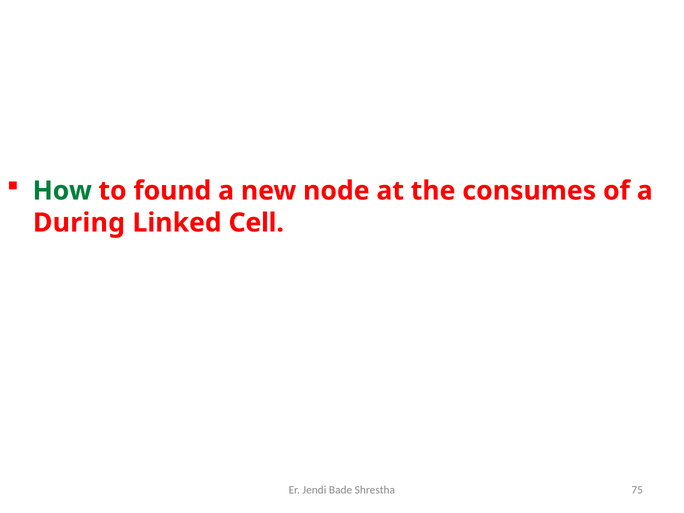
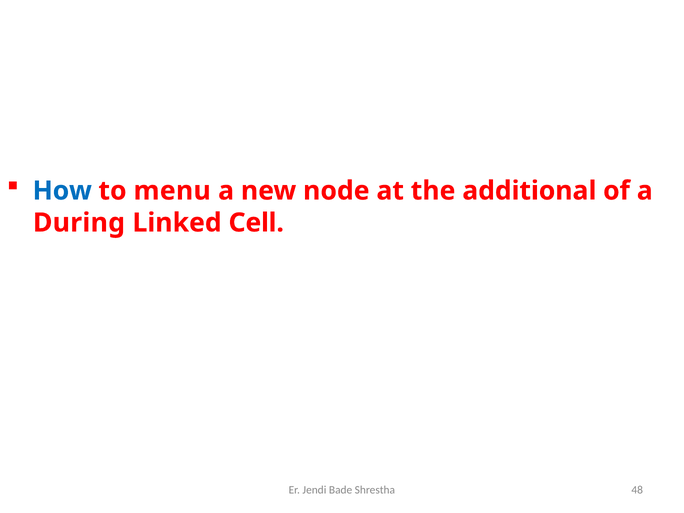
How colour: green -> blue (62, 191)
found: found -> menu (172, 191)
consumes: consumes -> additional (529, 191)
75: 75 -> 48 (637, 490)
